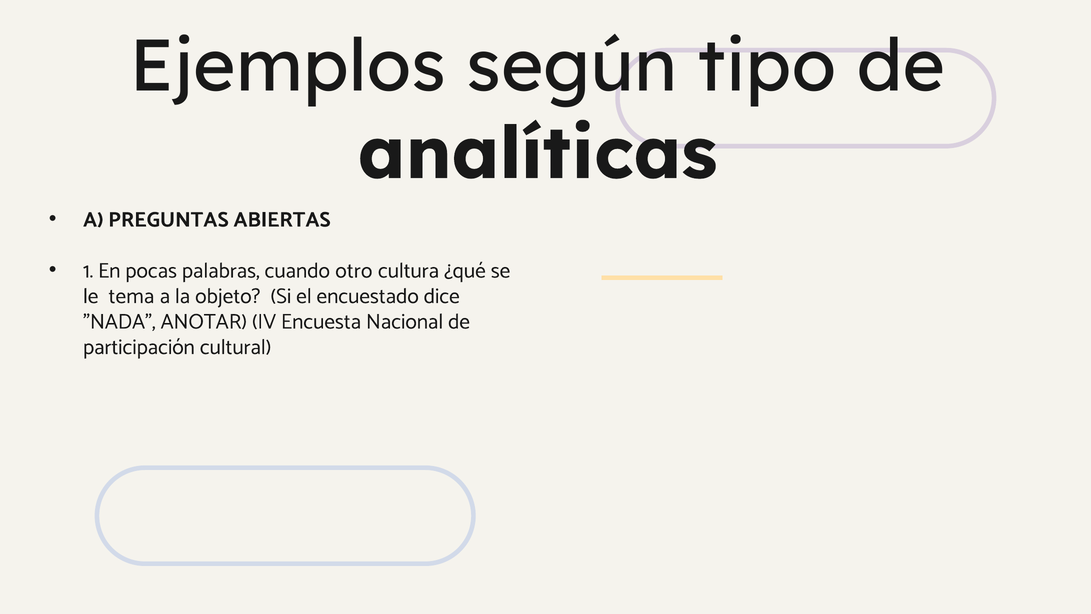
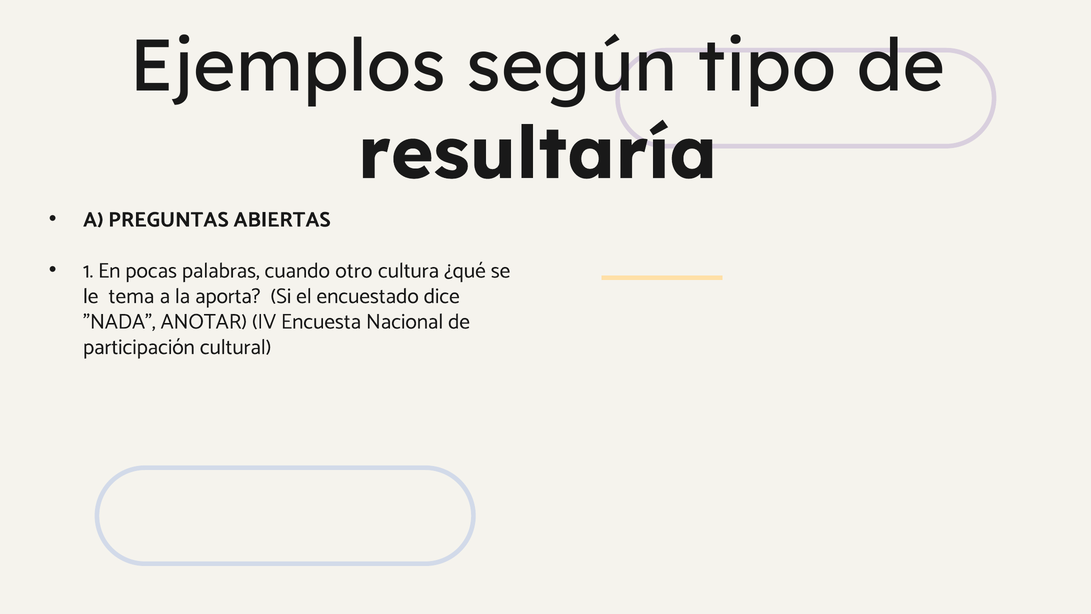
analíticas: analíticas -> resultaría (538, 154)
objeto: objeto -> aporta (228, 296)
